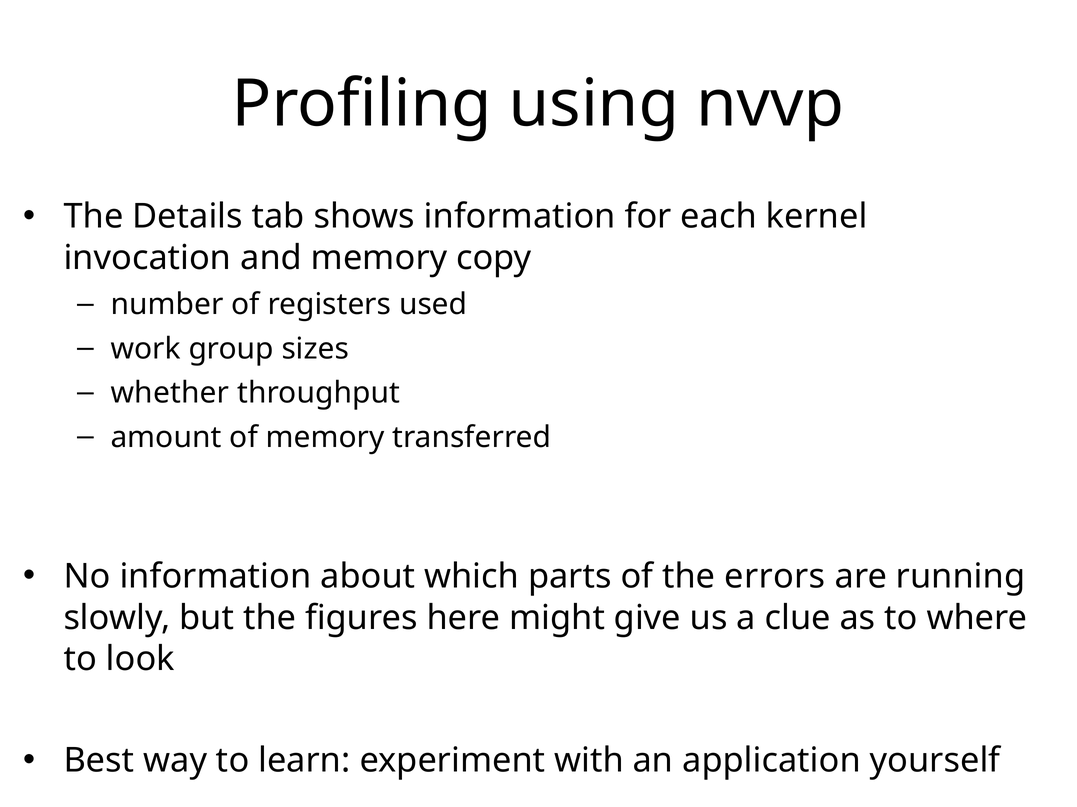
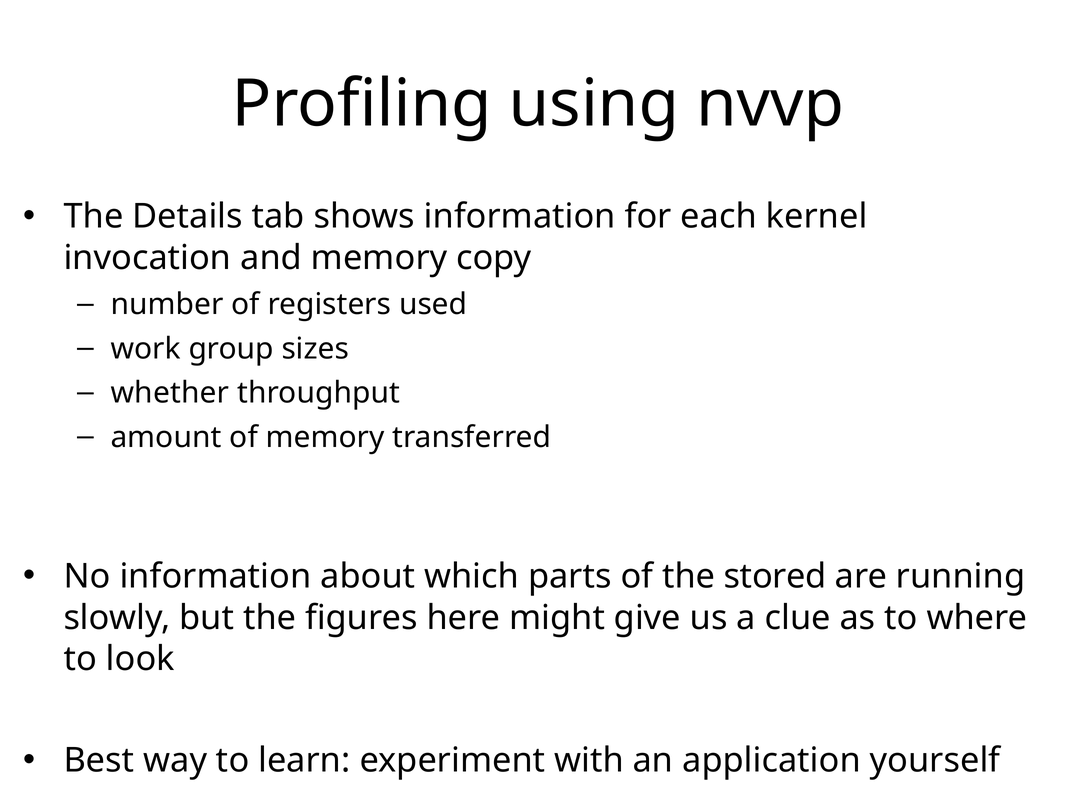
errors: errors -> stored (775, 577)
